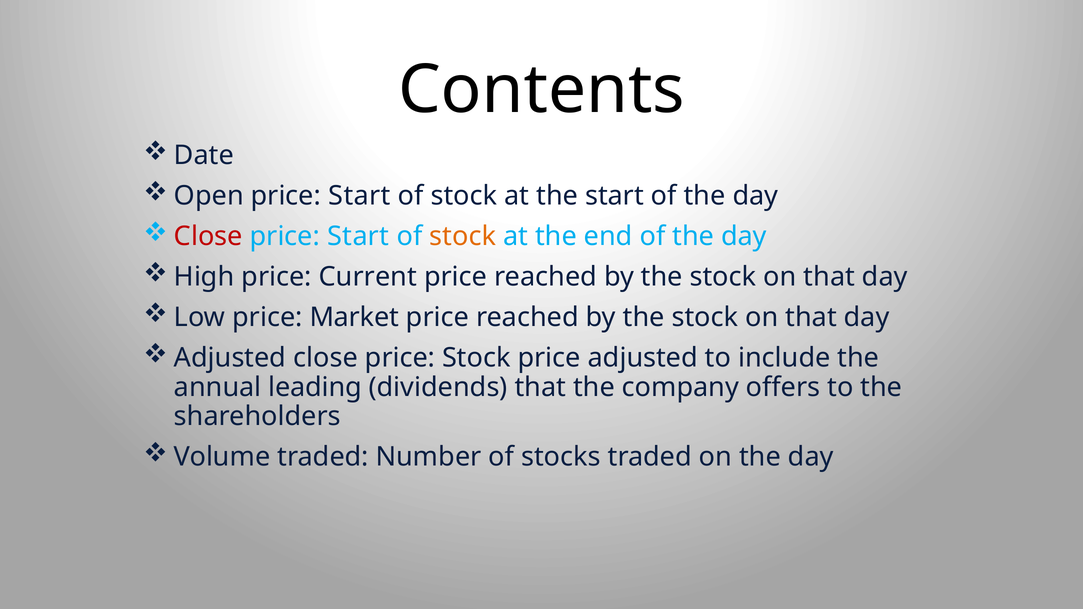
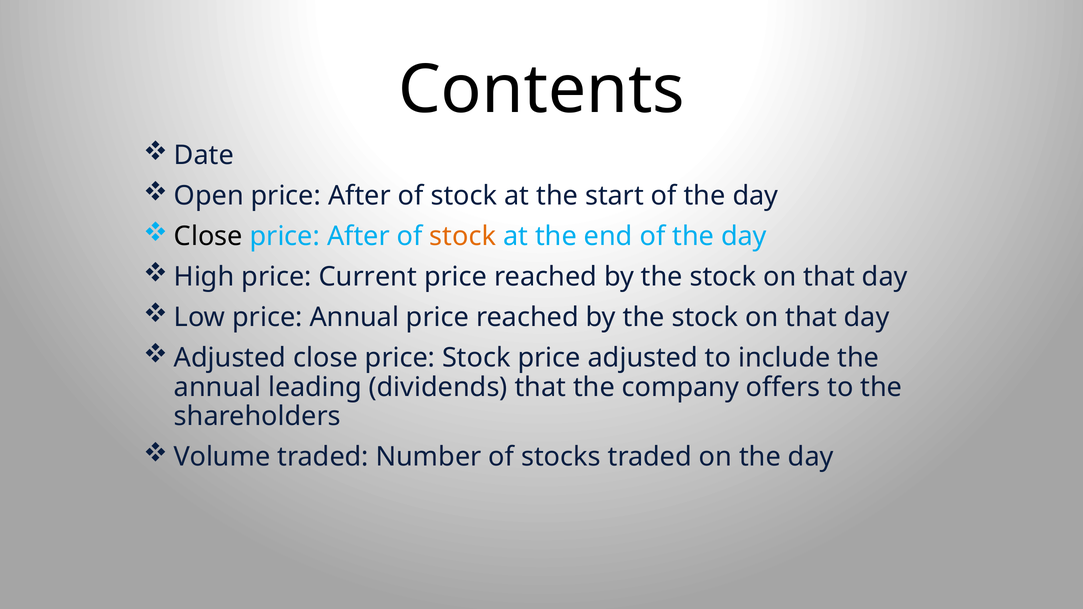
Open price Start: Start -> After (360, 196)
Close colour: red -> black (208, 237)
Start: Start -> After (358, 237)
price Market: Market -> Annual (354, 318)
